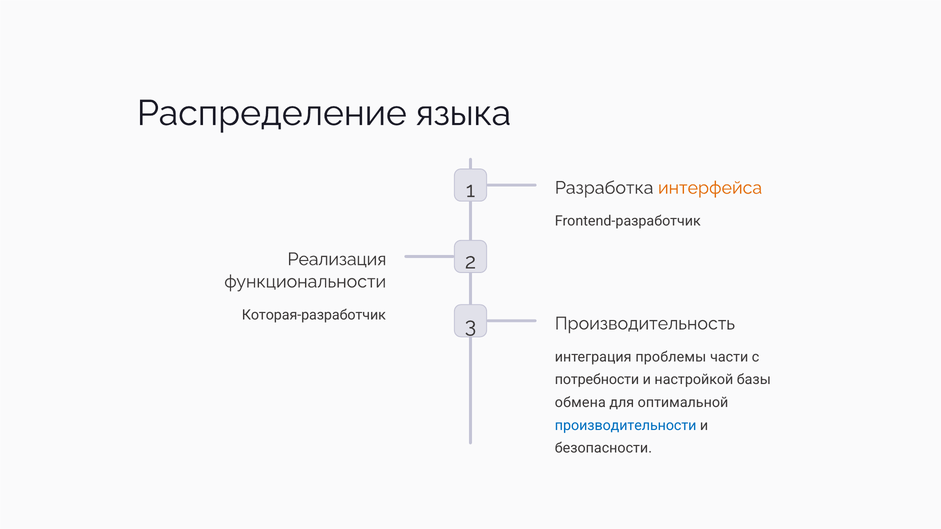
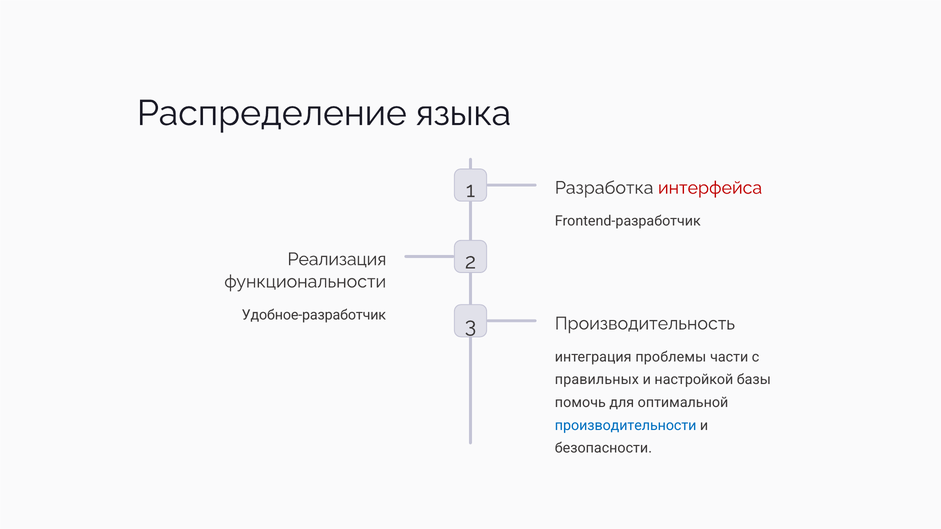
интерфейса colour: orange -> red (710, 188)
Которая-разработчик: Которая-разработчик -> Удобное-разработчик (314, 315)
потребности: потребности -> правильных (597, 380)
обмена: обмена -> помочь (580, 403)
